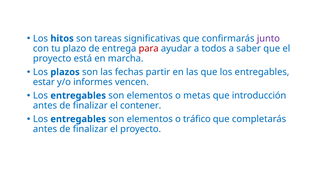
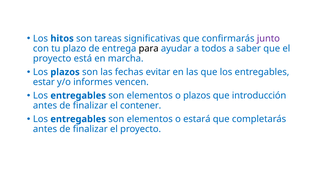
para colour: red -> black (149, 49)
partir: partir -> evitar (158, 72)
o metas: metas -> plazos (197, 96)
tráfico: tráfico -> estará (197, 119)
